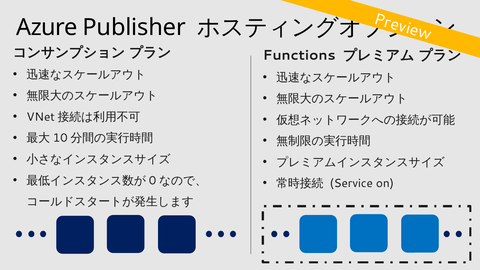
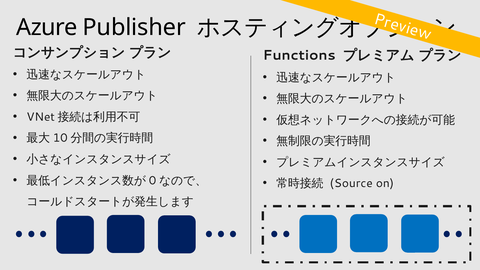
Service: Service -> Source (351, 183)
